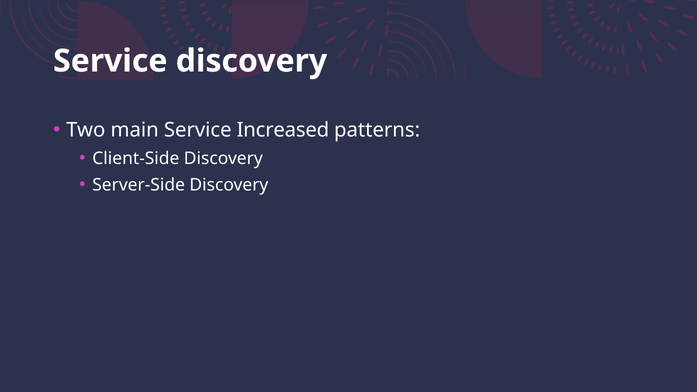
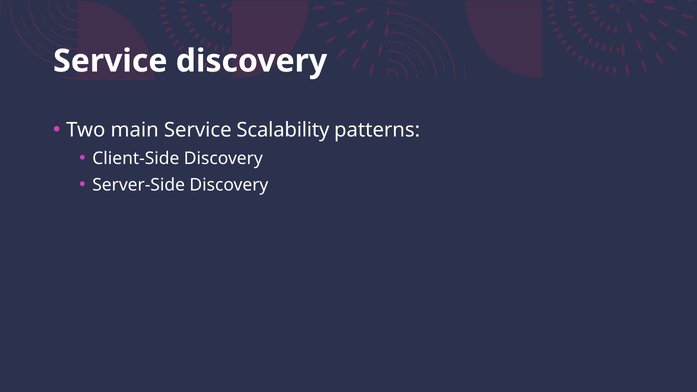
Increased: Increased -> Scalability (283, 130)
